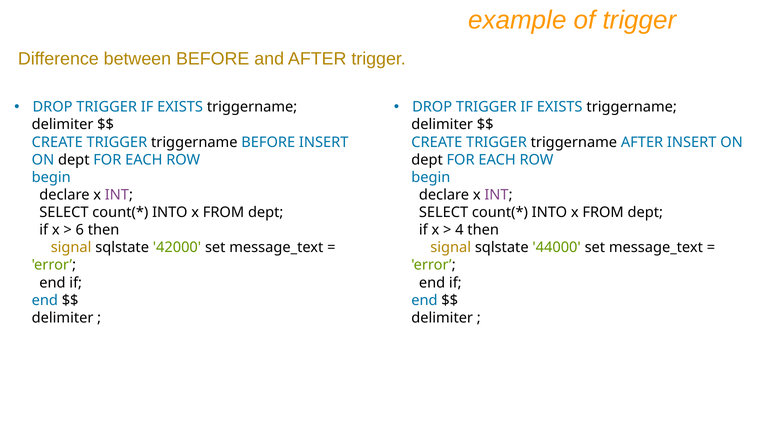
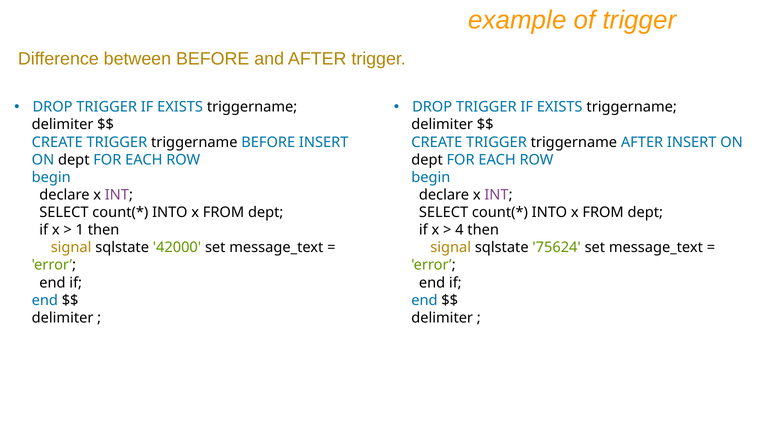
6: 6 -> 1 (80, 230)
44000: 44000 -> 75624 (557, 247)
